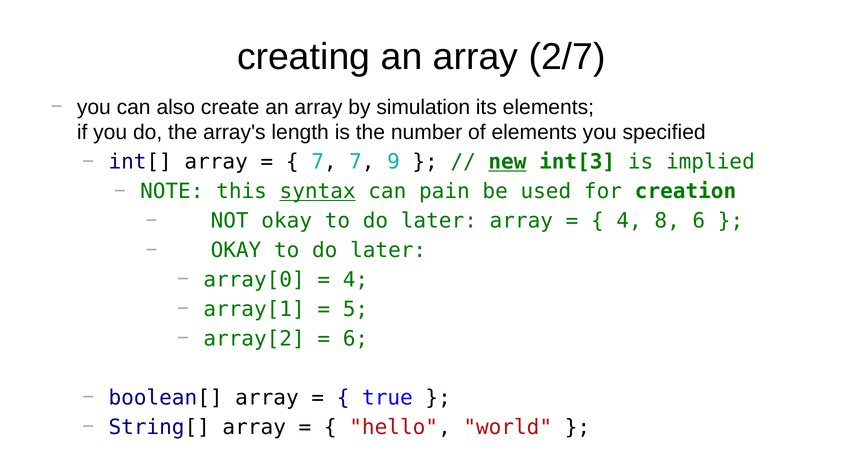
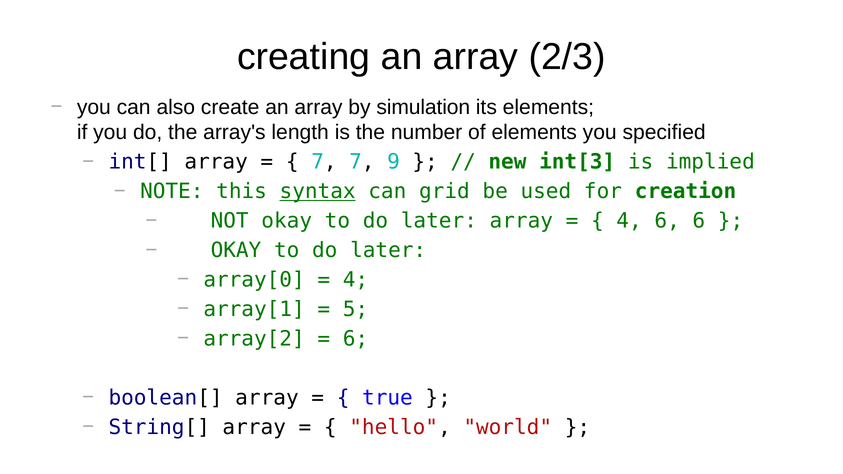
2/7: 2/7 -> 2/3 (567, 57)
new underline: present -> none (507, 162)
pain: pain -> grid (444, 191)
4 8: 8 -> 6 (667, 221)
